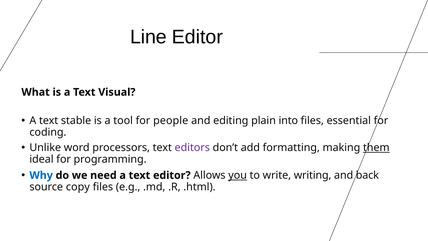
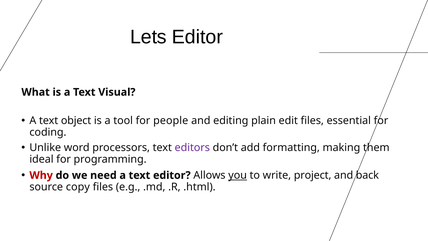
Line: Line -> Lets (149, 37)
stable: stable -> object (76, 120)
into: into -> edit (288, 120)
them underline: present -> none (376, 148)
Why colour: blue -> red (41, 175)
writing: writing -> project (313, 175)
